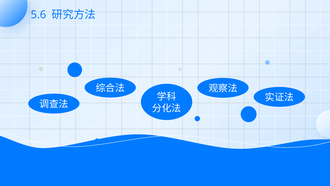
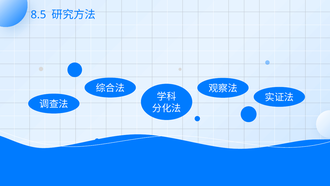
5.6: 5.6 -> 8.5 (38, 15)
